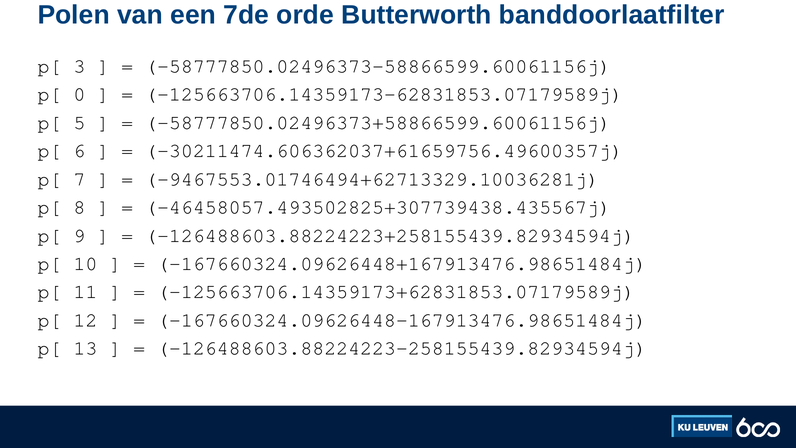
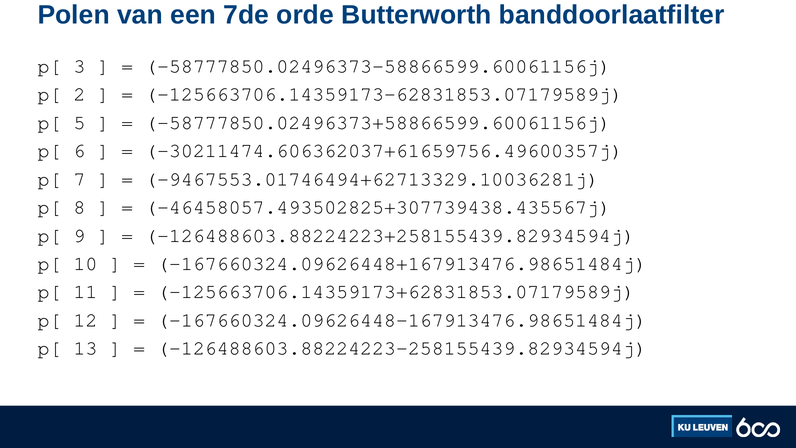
0: 0 -> 2 (79, 94)
